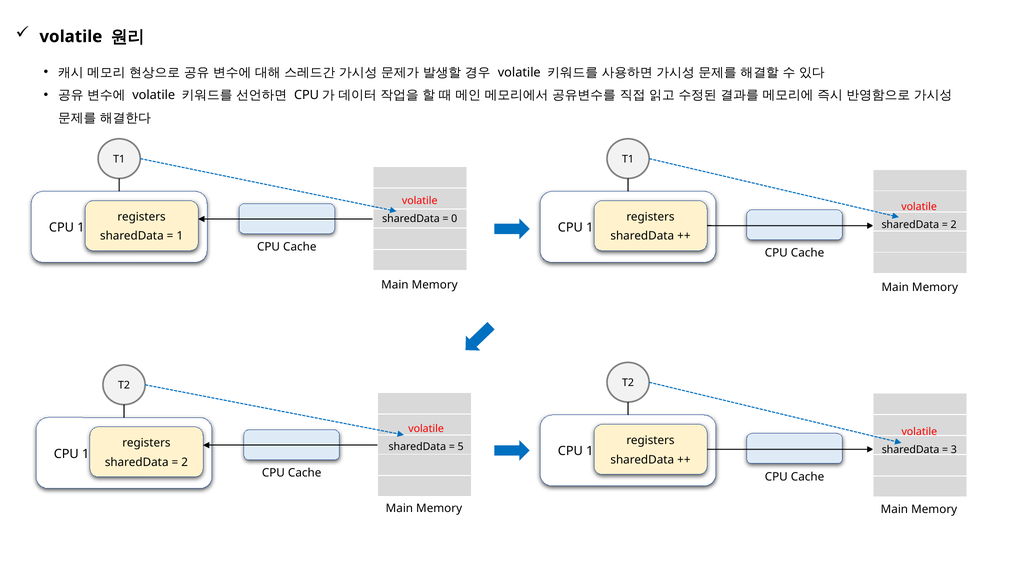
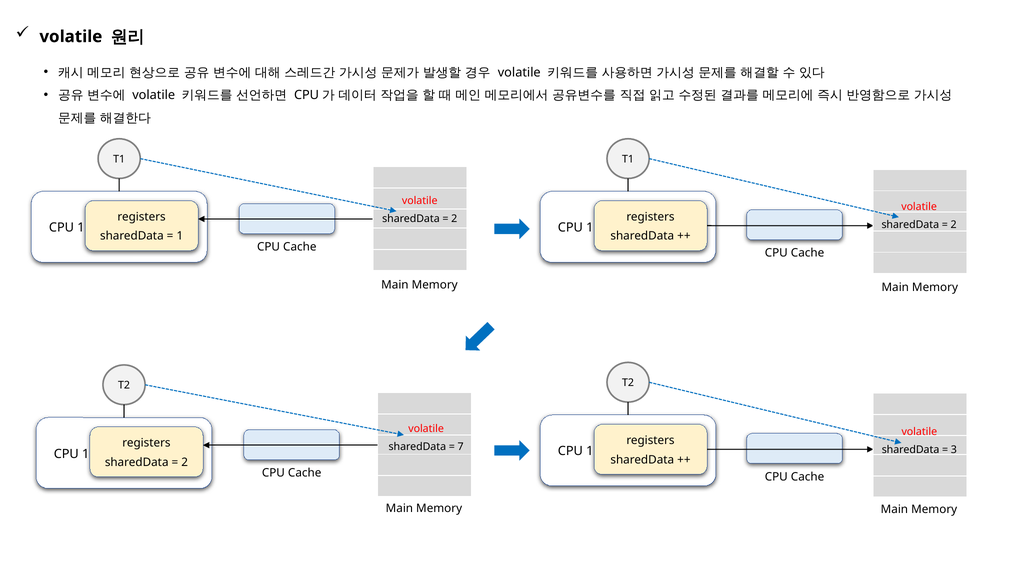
0: 0 -> 2 (454, 219)
5: 5 -> 7 (461, 447)
